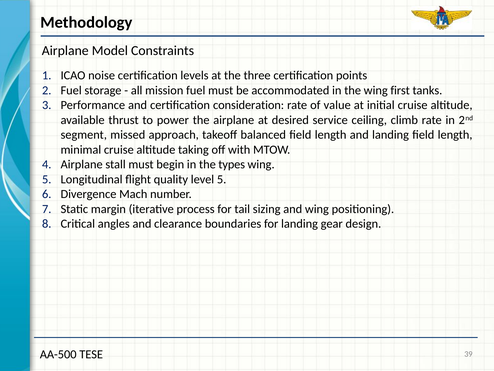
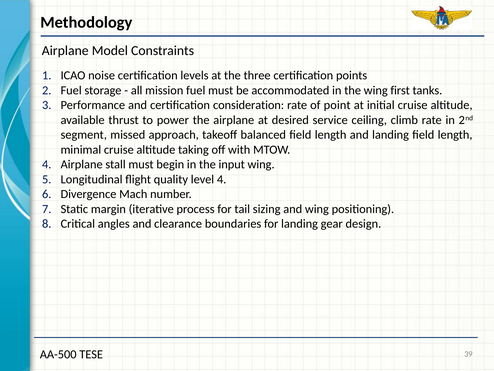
value: value -> point (337, 105)
types: types -> input (232, 164)
level 5: 5 -> 4 (222, 179)
